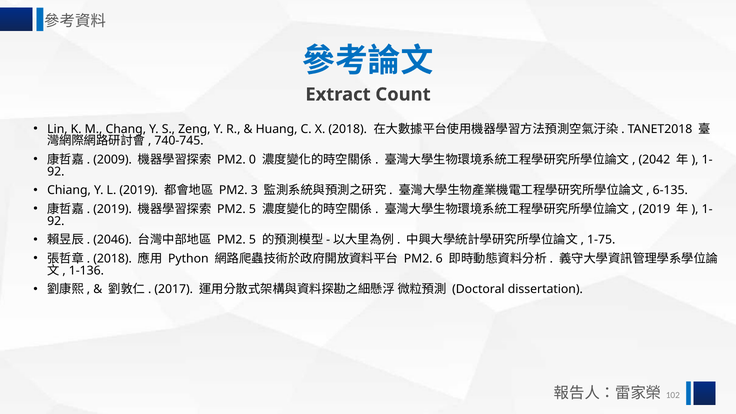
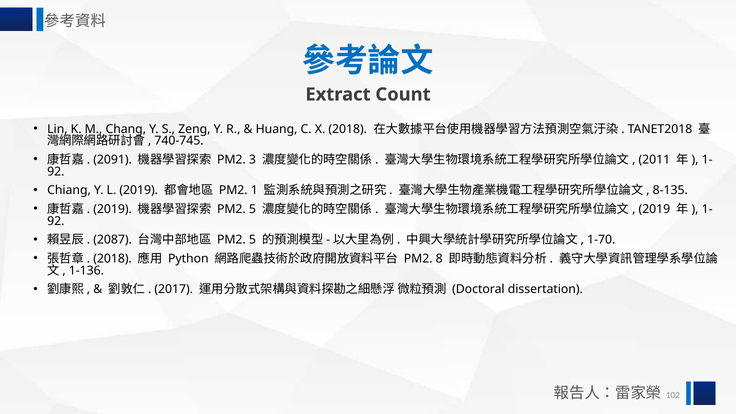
2009: 2009 -> 2091 (113, 160)
0: 0 -> 3 (252, 160)
2042: 2042 -> 2011 (654, 160)
3: 3 -> 1 (254, 190)
6-135: 6-135 -> 8-135 (670, 190)
2046: 2046 -> 2087 (113, 240)
1-75: 1-75 -> 1-70 (601, 240)
6: 6 -> 8 (439, 259)
